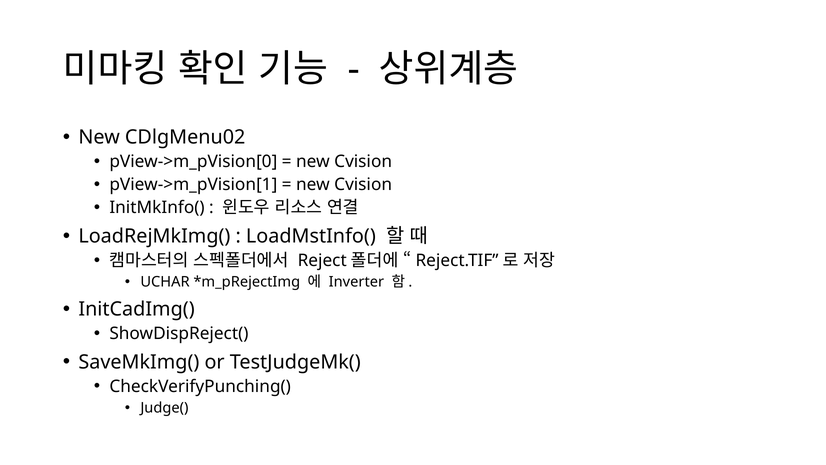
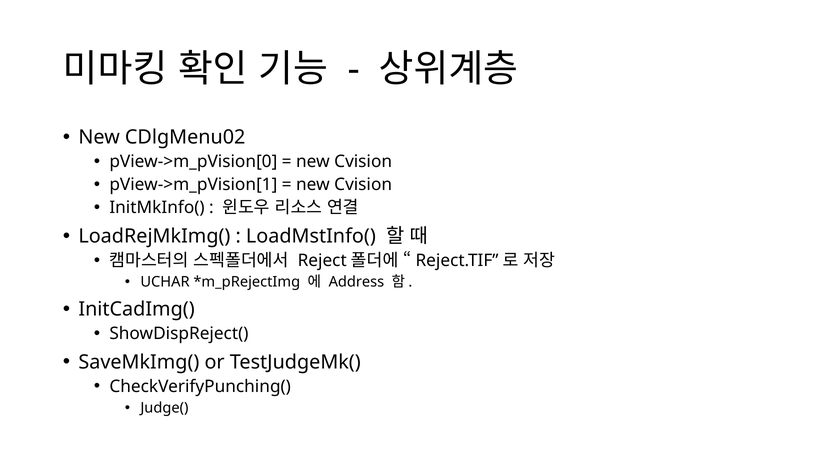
Inverter: Inverter -> Address (356, 282)
